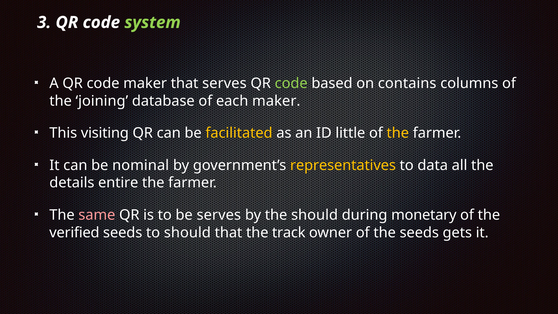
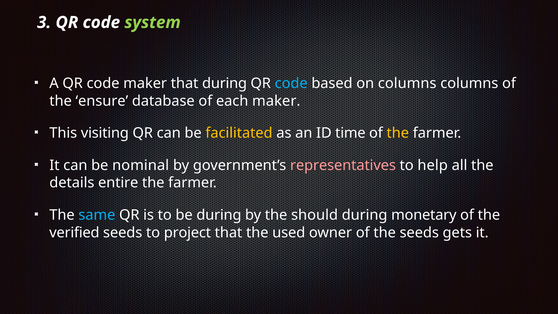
that serves: serves -> during (225, 83)
code colour: light green -> light blue (291, 83)
on contains: contains -> columns (407, 83)
joining: joining -> ensure (102, 101)
little: little -> time (350, 133)
representatives colour: yellow -> pink (343, 165)
data: data -> help (433, 165)
same colour: pink -> light blue (97, 215)
be serves: serves -> during (219, 215)
to should: should -> project (187, 232)
track: track -> used (289, 232)
